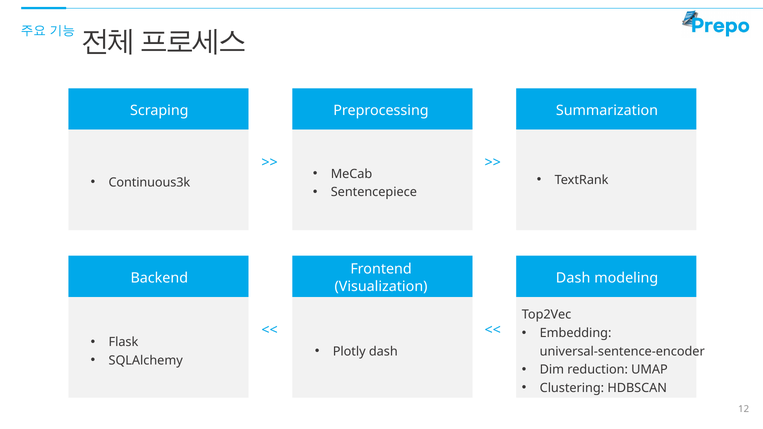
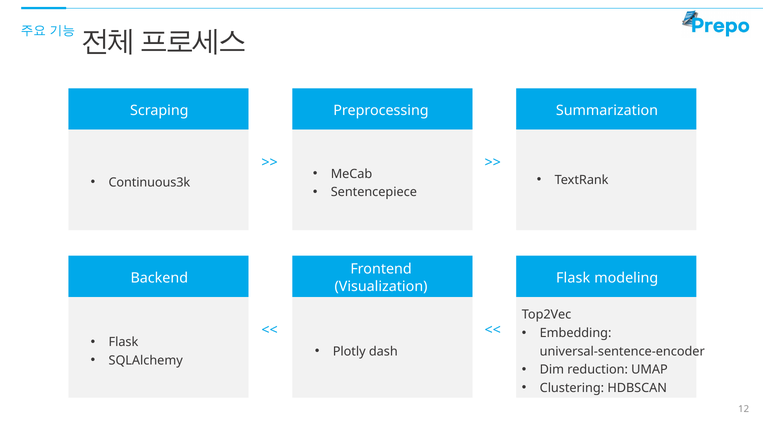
Dash: Dash -> Flask (573, 278)
